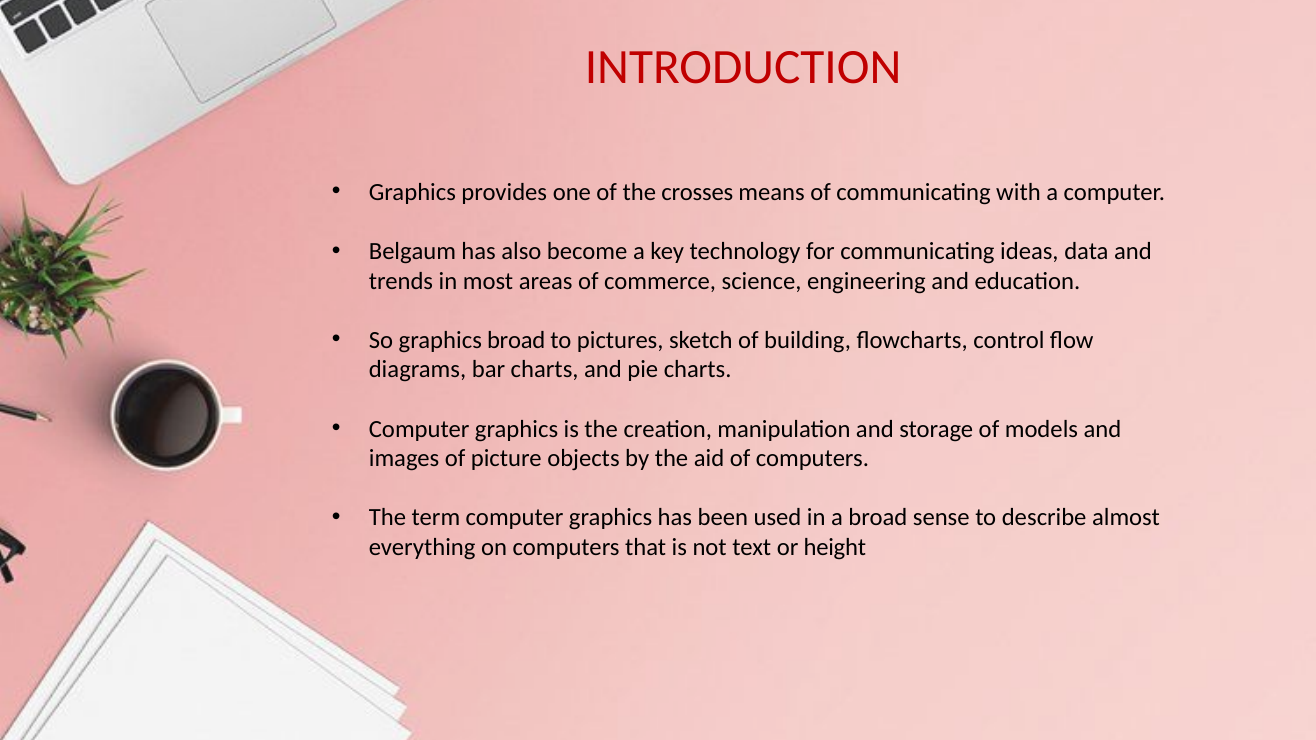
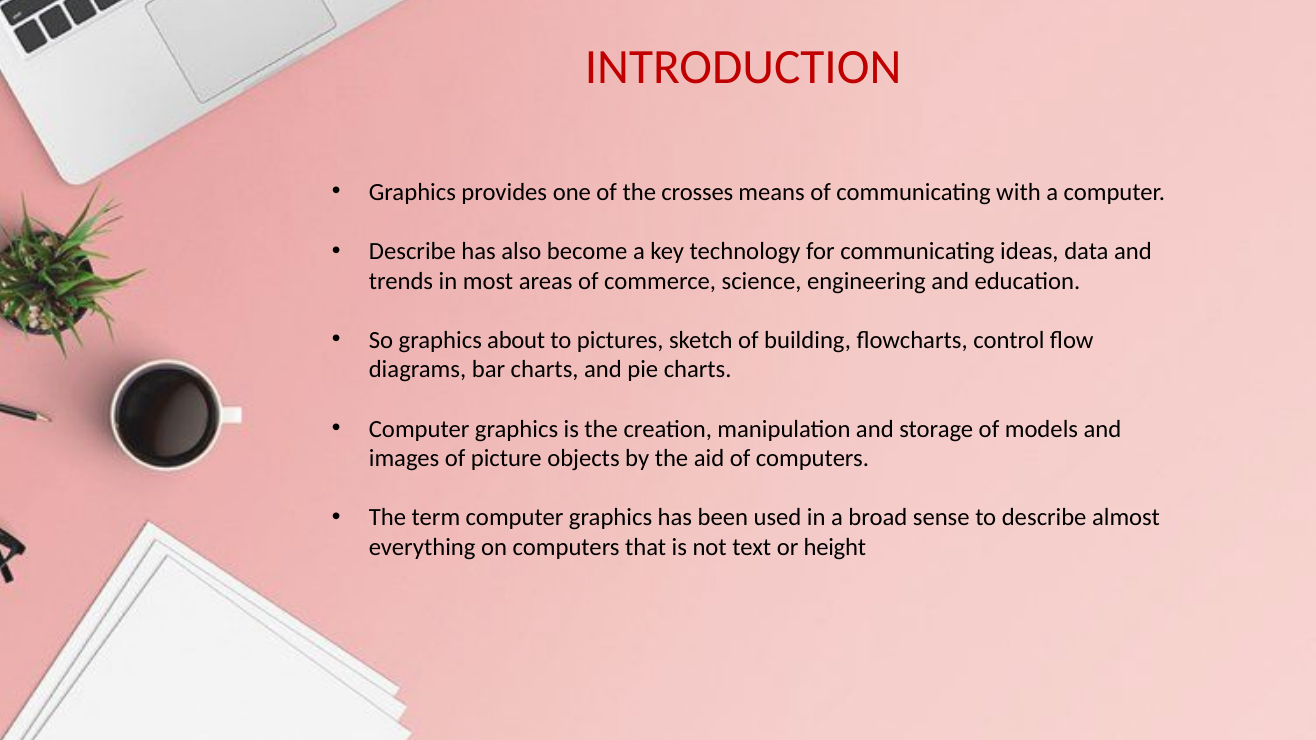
Belgaum: Belgaum -> Describe (412, 251)
graphics broad: broad -> about (516, 340)
